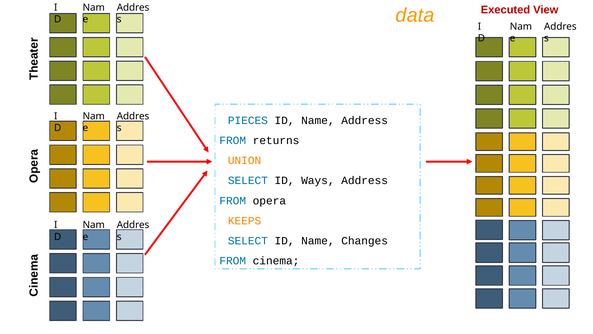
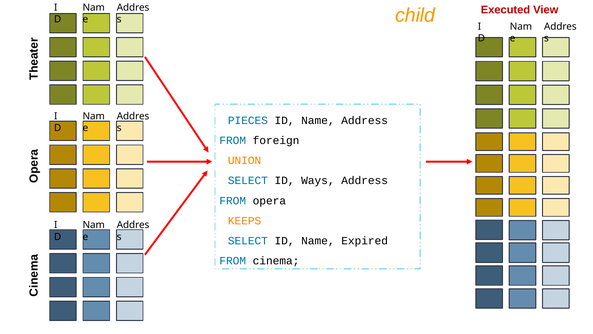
data: data -> child (415, 15)
returns: returns -> foreign (276, 140)
Changes: Changes -> Expired (365, 240)
